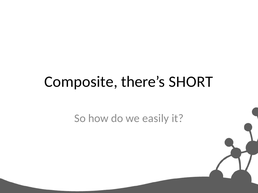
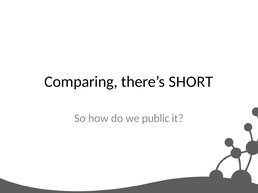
Composite: Composite -> Comparing (81, 82)
easily: easily -> public (156, 119)
